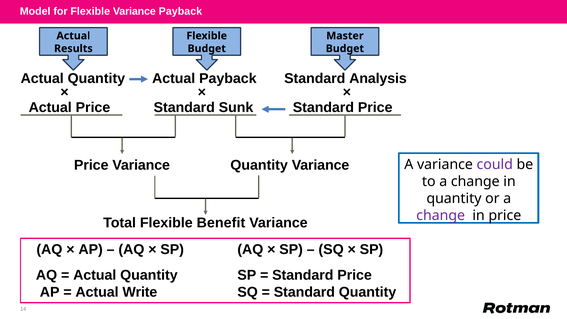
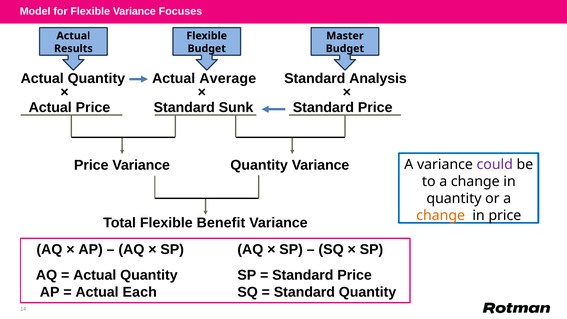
Variance Payback: Payback -> Focuses (180, 11)
Actual Payback: Payback -> Average (228, 79)
change colour: purple -> orange (441, 215)
Write: Write -> Each (140, 292)
